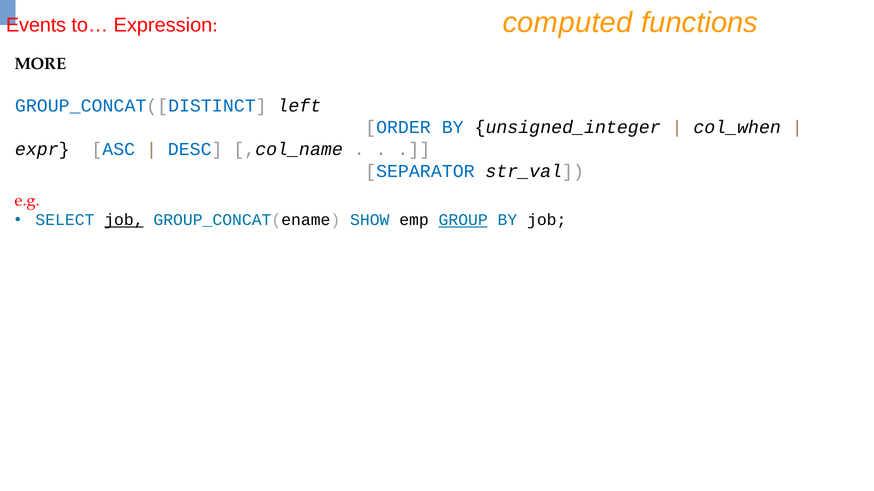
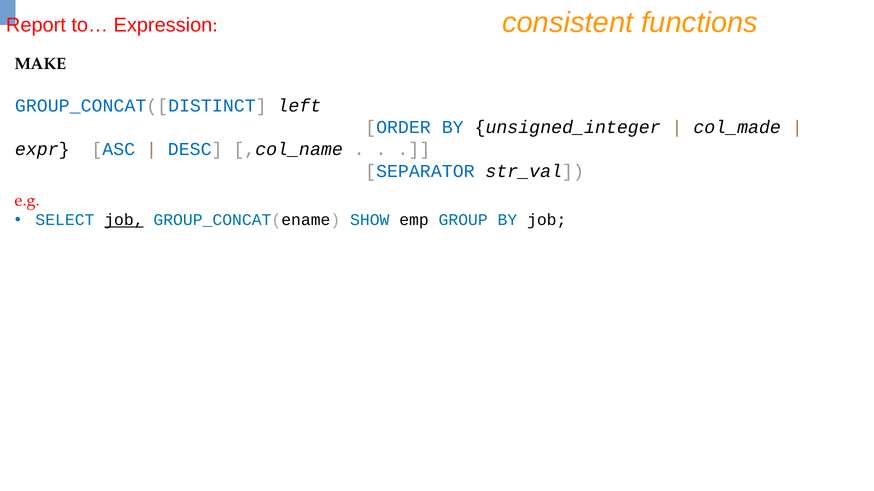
computed: computed -> consistent (568, 23)
Events: Events -> Report (36, 25)
MORE: MORE -> MAKE (40, 64)
col_when: col_when -> col_made (737, 128)
GROUP underline: present -> none (463, 220)
